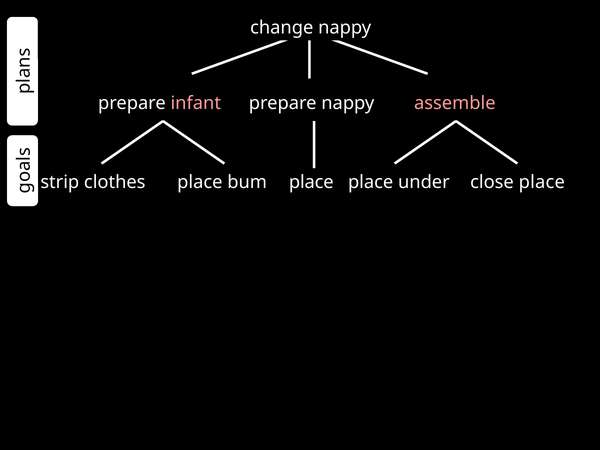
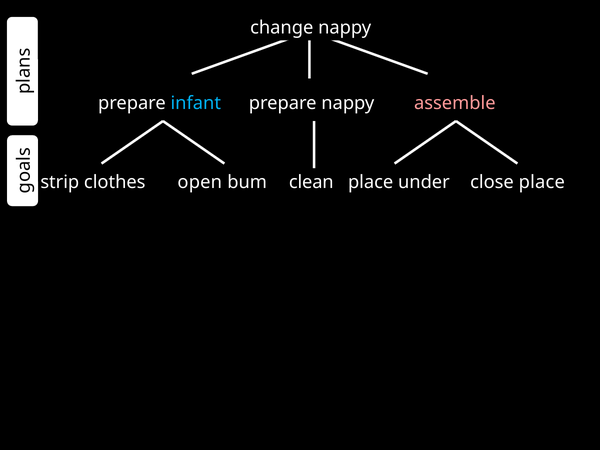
infant colour: pink -> light blue (196, 103)
clothes place: place -> open (200, 182)
bum place: place -> clean (311, 182)
